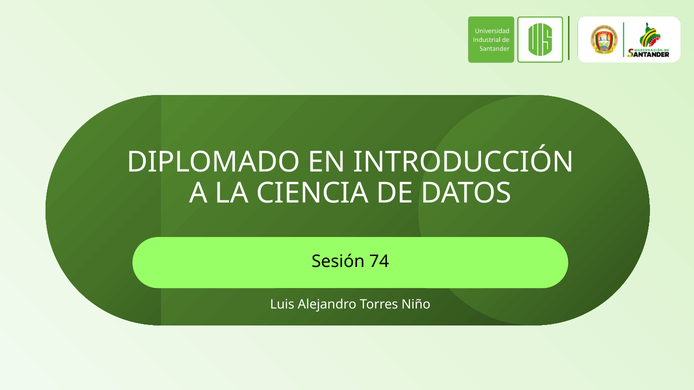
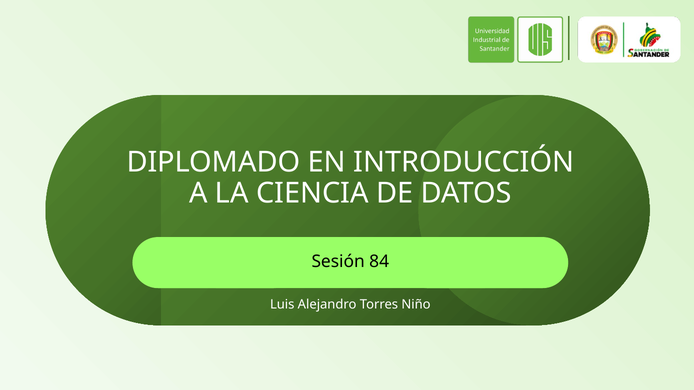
74: 74 -> 84 (379, 262)
